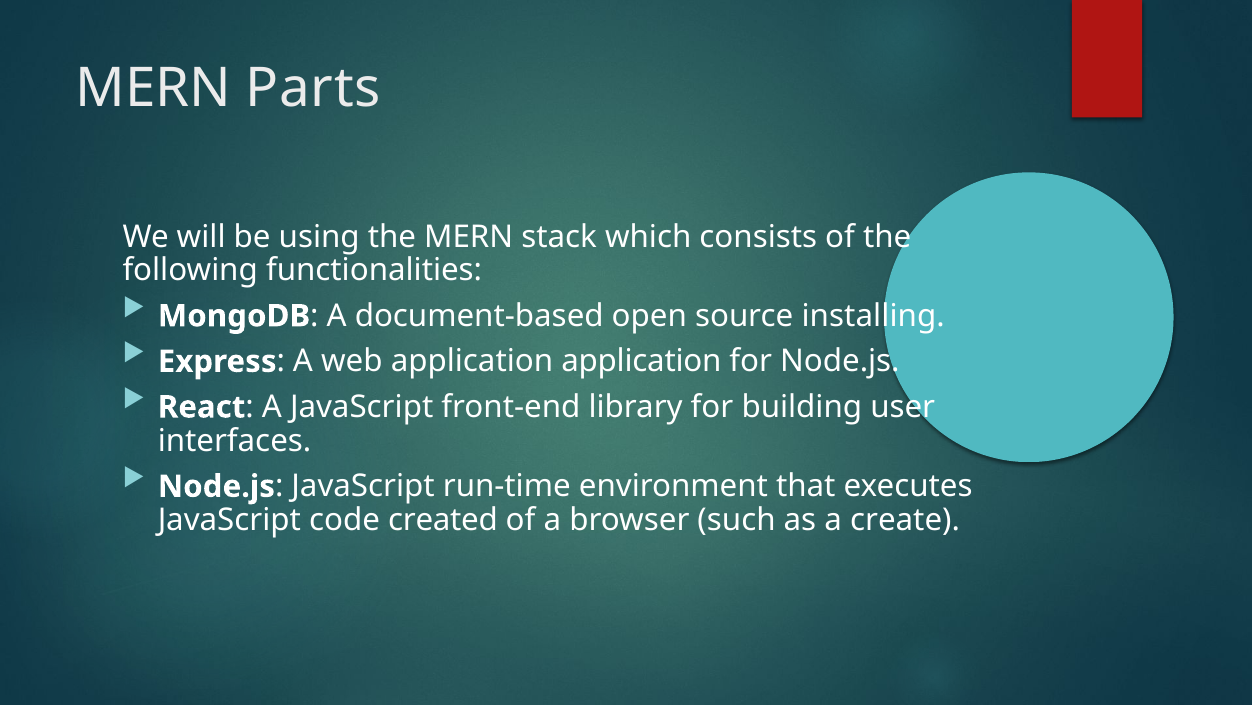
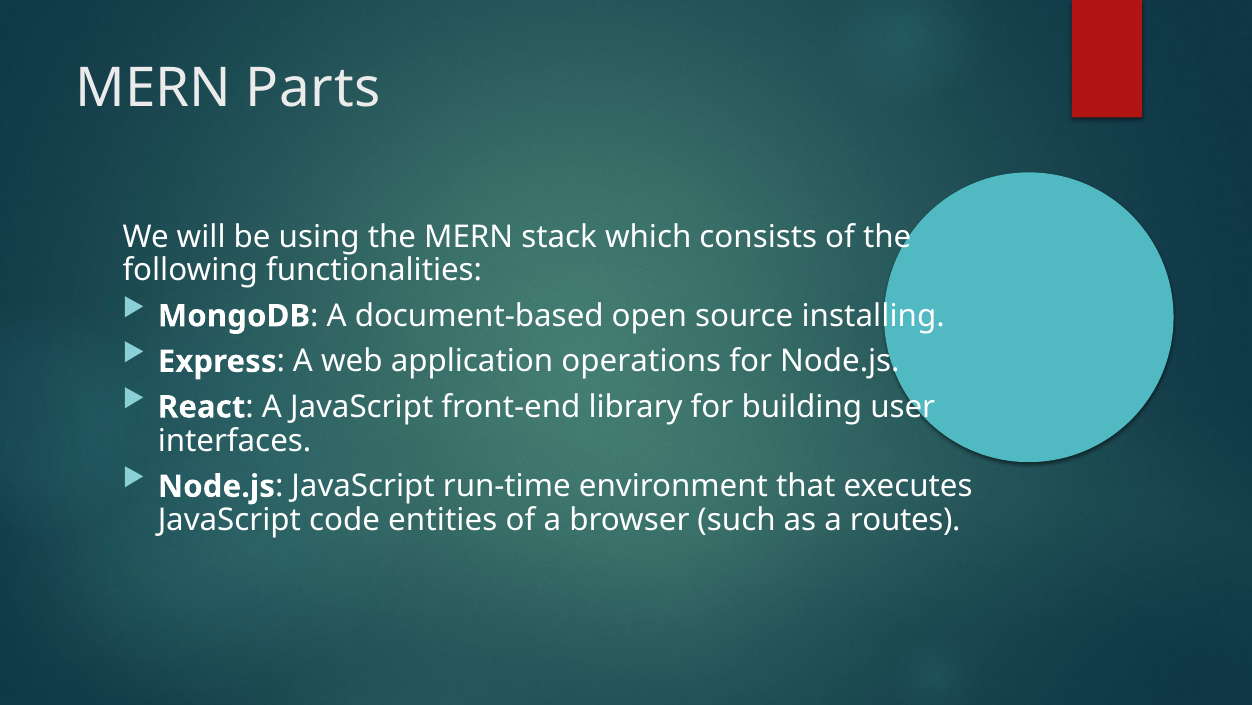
application application: application -> operations (641, 361)
created: created -> entities (443, 520)
create: create -> routes (905, 520)
